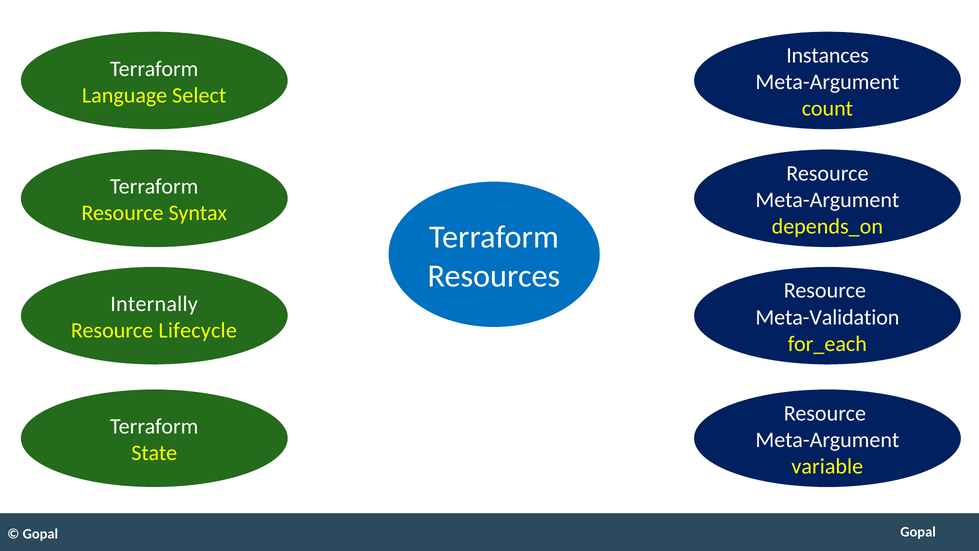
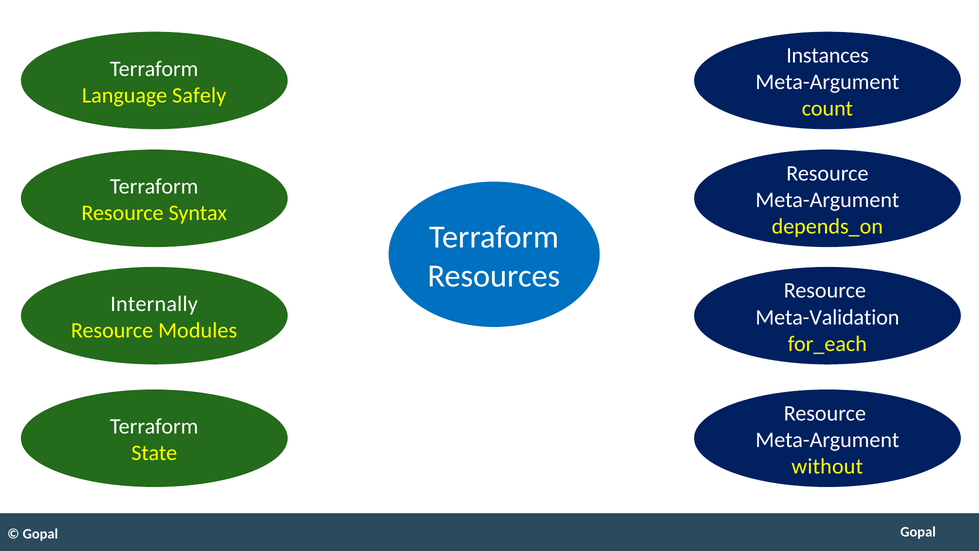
Select: Select -> Safely (199, 95)
Lifecycle: Lifecycle -> Modules (198, 330)
variable: variable -> without (827, 466)
